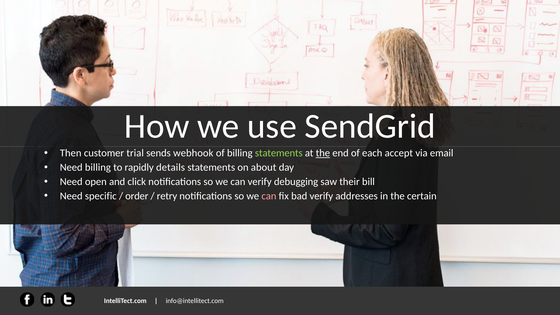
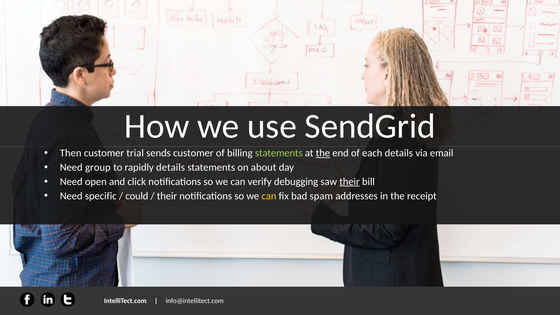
sends webhook: webhook -> customer (193, 153)
each accept: accept -> details (399, 153)
Need billing: billing -> group (98, 167)
their underline: none -> present (350, 182)
order: order -> could (137, 196)
retry: retry -> their (167, 196)
can colour: pink -> yellow (269, 196)
bad verify: verify -> spam (321, 196)
certain: certain -> receipt (422, 196)
